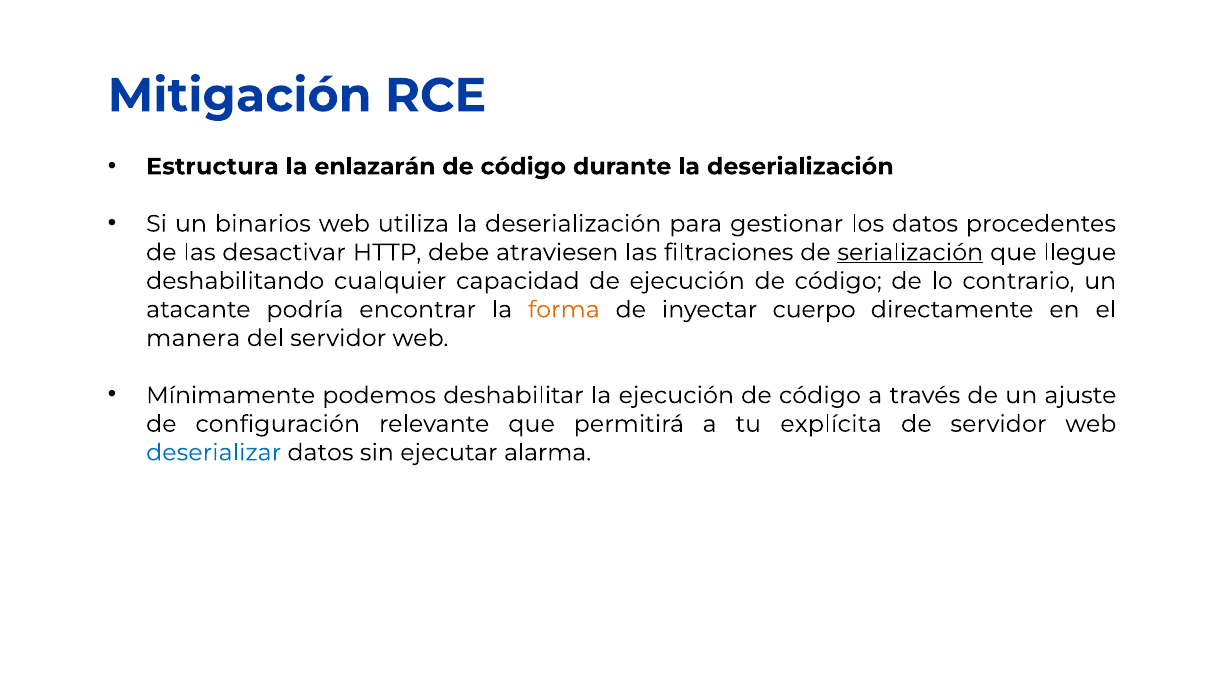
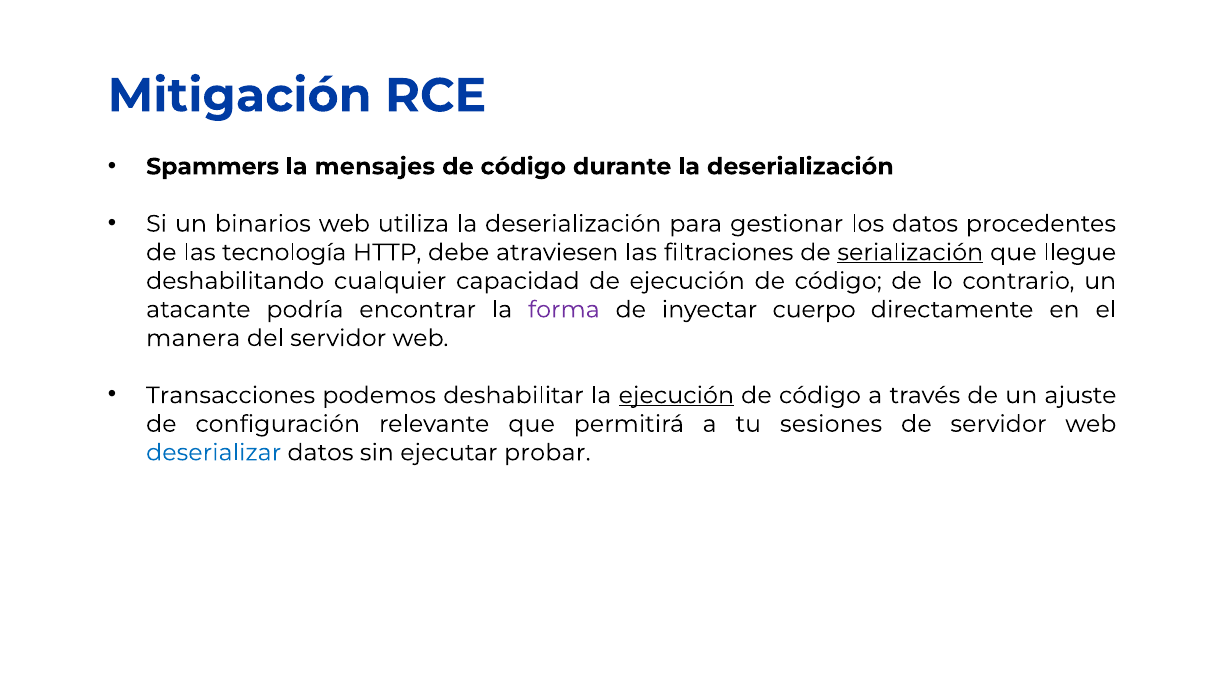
Estructura: Estructura -> Spammers (213, 167)
enlazarán: enlazarán -> mensajes (375, 167)
desactivar: desactivar -> tecnología (284, 252)
forma colour: orange -> purple (564, 310)
Mínimamente: Mínimamente -> Transacciones (231, 395)
ejecución underline: none -> present (676, 395)
explícita: explícita -> sesiones (831, 424)
alarma: alarma -> probar (547, 453)
